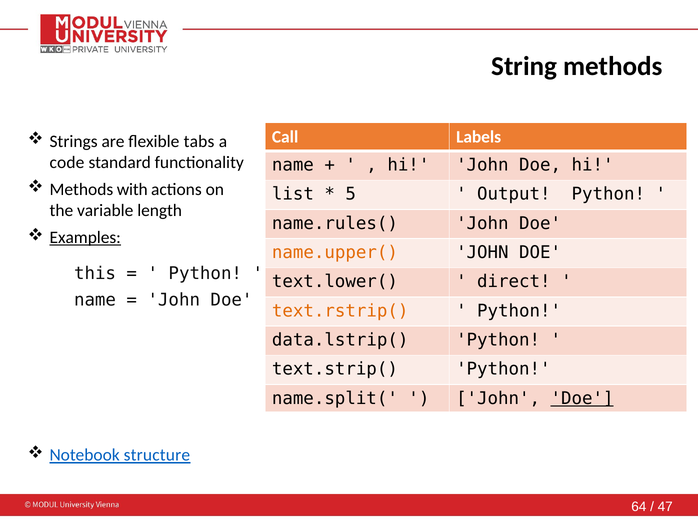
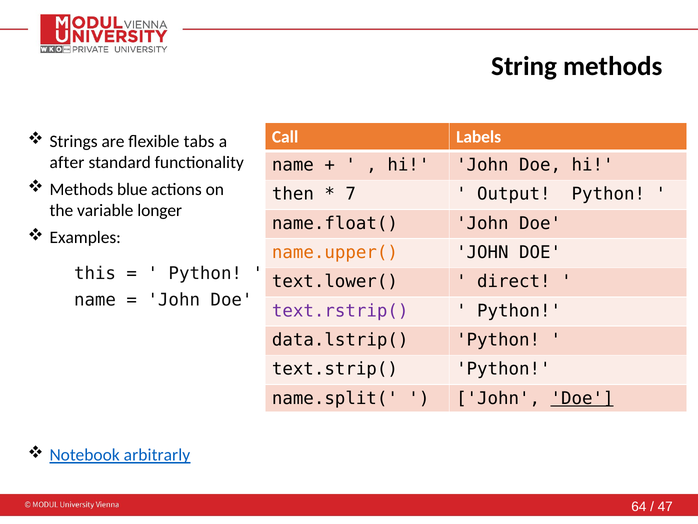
code: code -> after (67, 162)
with: with -> blue (132, 189)
list: list -> then (293, 194)
5: 5 -> 7 (351, 194)
length: length -> longer (160, 210)
name.rules(: name.rules( -> name.float( (335, 223)
Examples underline: present -> none (85, 237)
text.rstrip( colour: orange -> purple (340, 311)
structure: structure -> arbitrarly (157, 455)
